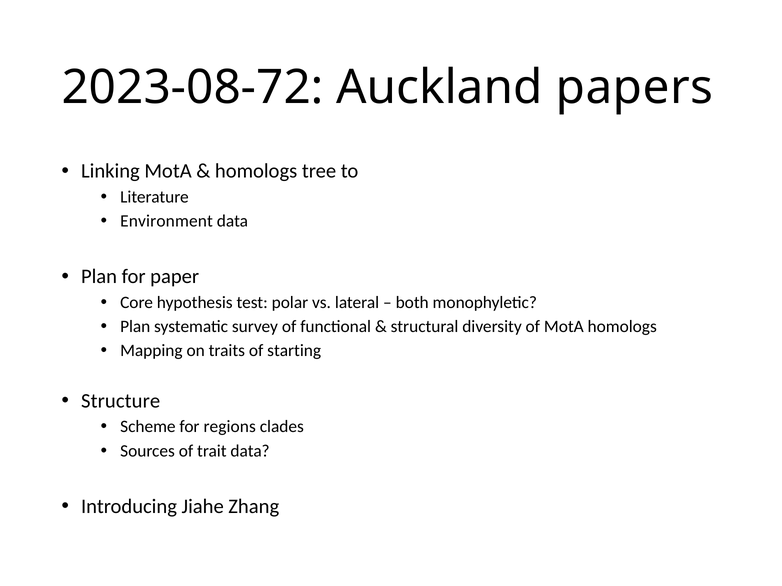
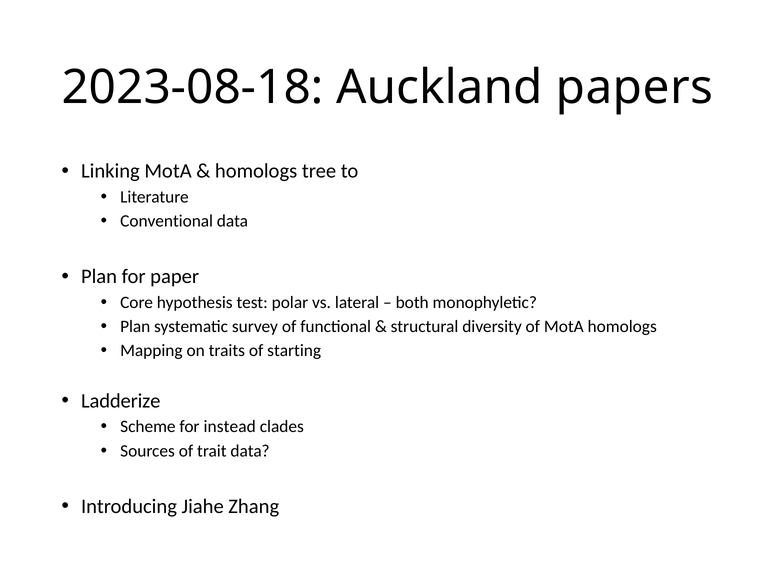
2023-08-72: 2023-08-72 -> 2023-08-18 (193, 88)
Environment: Environment -> Conventional (167, 221)
Structure: Structure -> Ladderize (121, 401)
regions: regions -> instead (230, 427)
